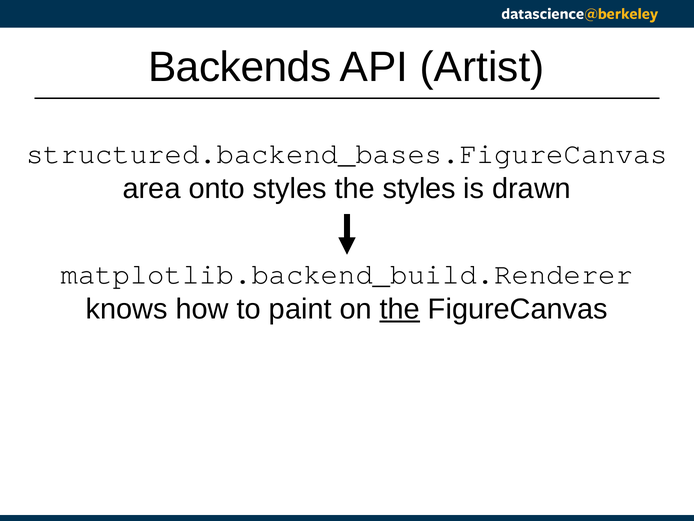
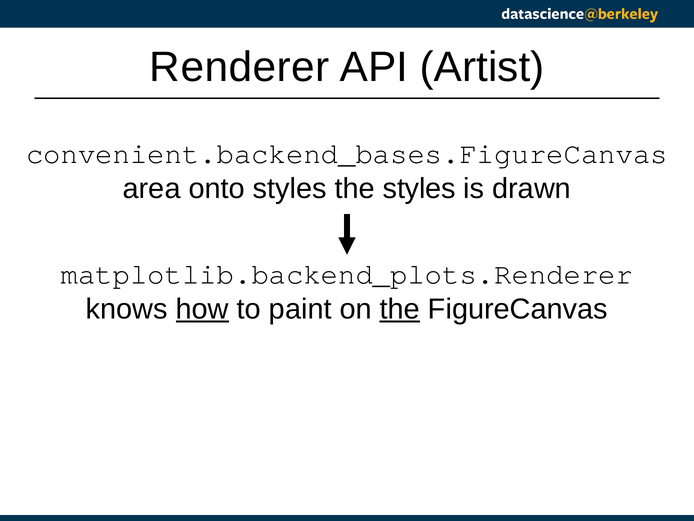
Backends: Backends -> Renderer (239, 67)
structured.backend_bases.FigureCanvas: structured.backend_bases.FigureCanvas -> convenient.backend_bases.FigureCanvas (347, 154)
matplotlib.backend_build.Renderer: matplotlib.backend_build.Renderer -> matplotlib.backend_plots.Renderer (347, 274)
how underline: none -> present (202, 309)
